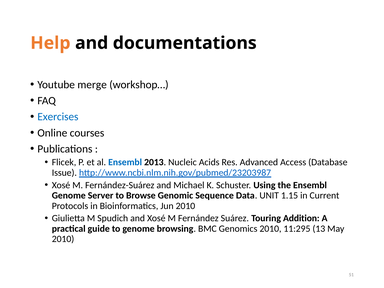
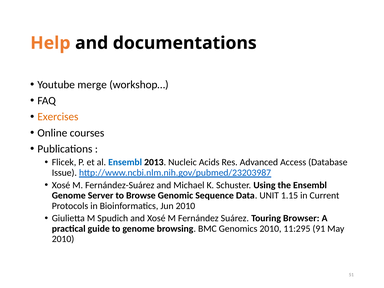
Exercises colour: blue -> orange (58, 117)
Addition: Addition -> Browser (301, 218)
13: 13 -> 91 (319, 229)
